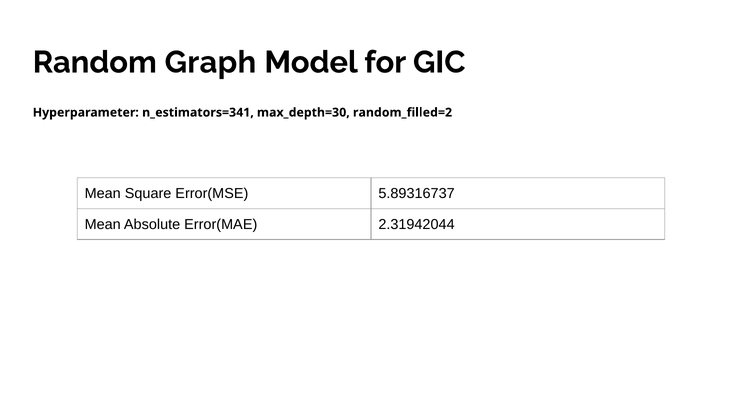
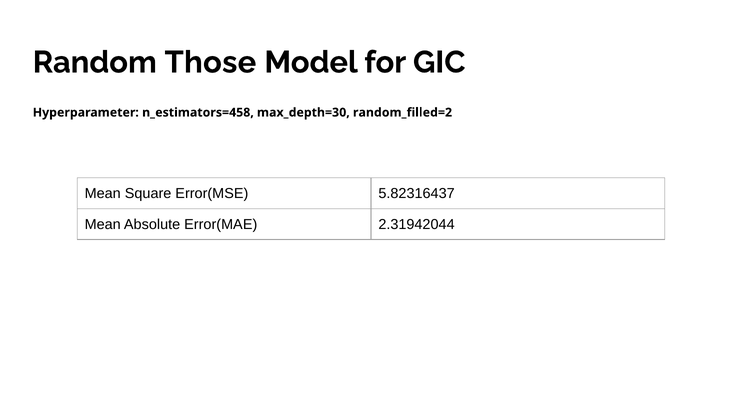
Graph: Graph -> Those (210, 62)
n_estimators=341: n_estimators=341 -> n_estimators=458 (198, 113)
5.89316737: 5.89316737 -> 5.82316437 (417, 194)
